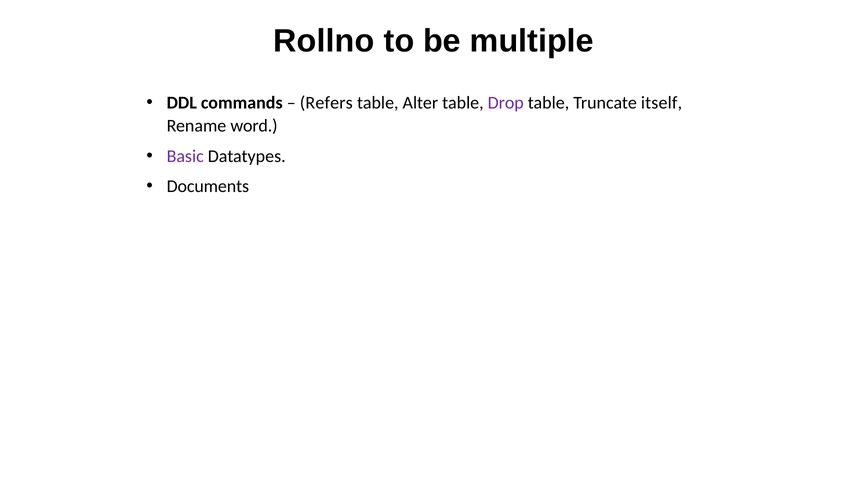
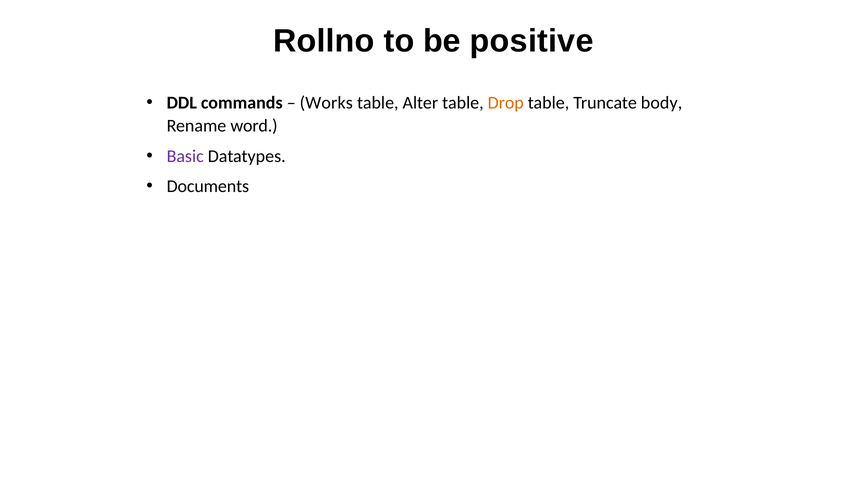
multiple: multiple -> positive (532, 41)
Refers: Refers -> Works (326, 103)
Drop colour: purple -> orange (506, 103)
itself: itself -> body (662, 103)
